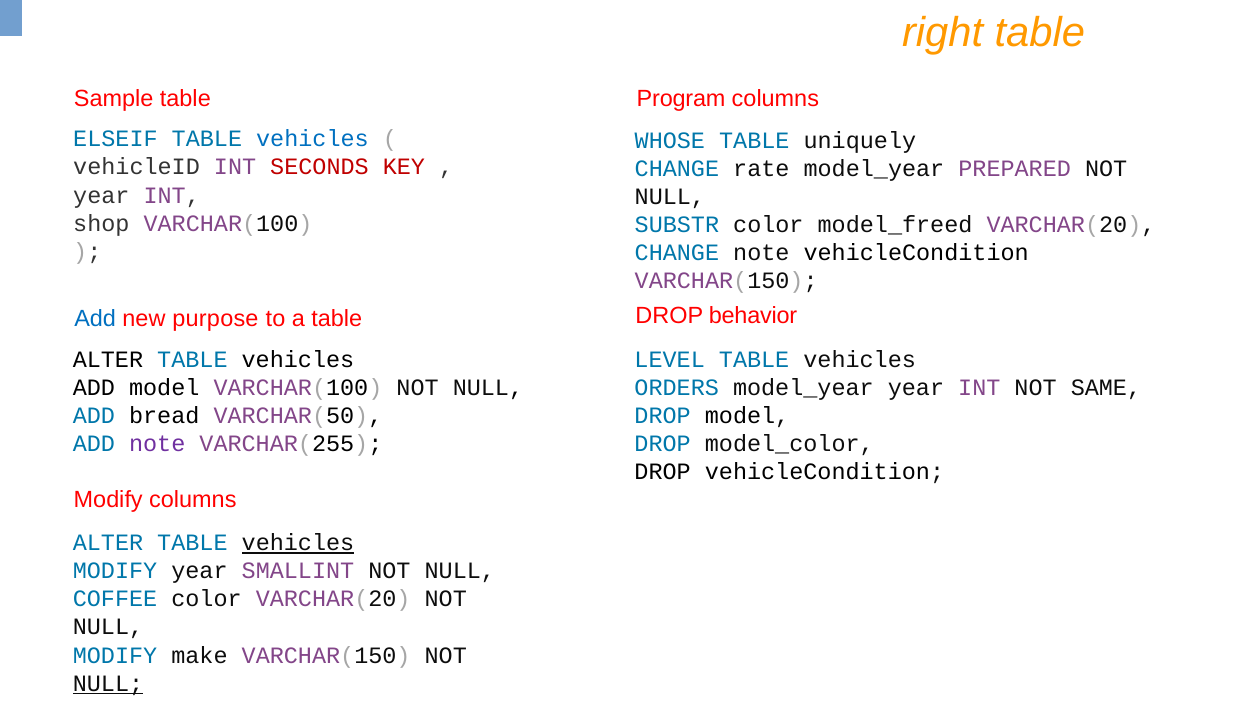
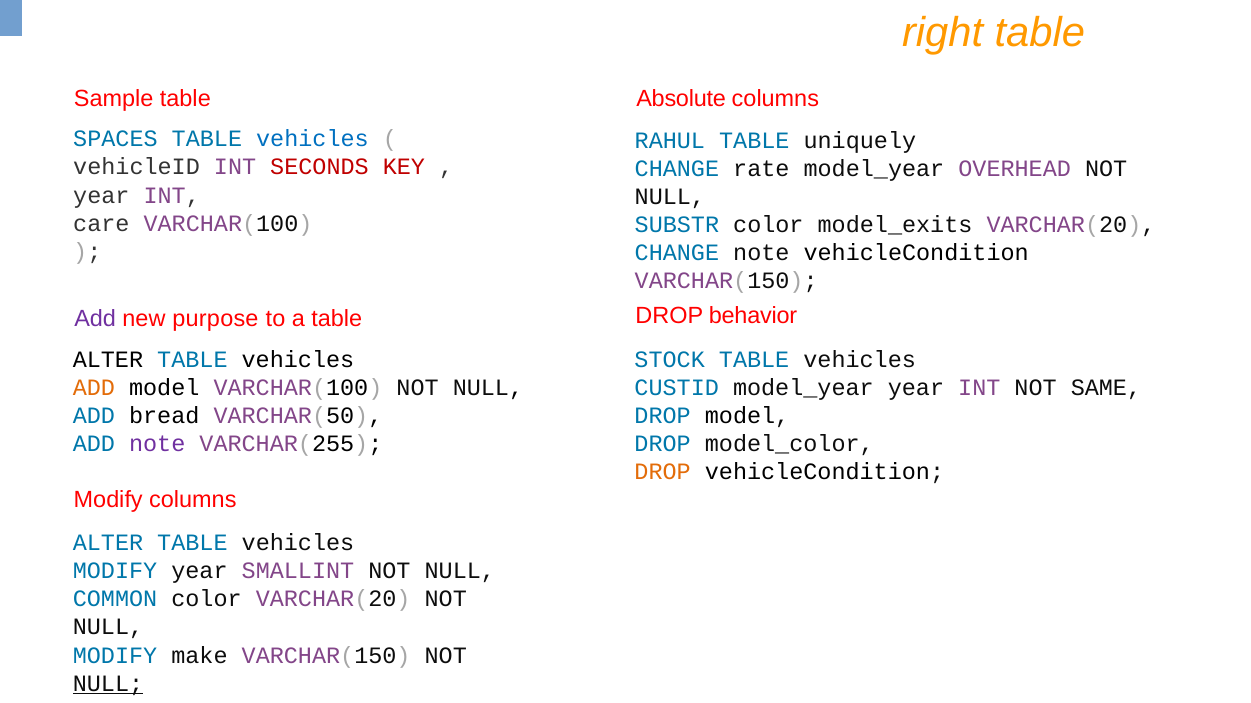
Program: Program -> Absolute (681, 99)
ELSEIF: ELSEIF -> SPACES (115, 139)
WHOSE: WHOSE -> RAHUL (670, 141)
PREPARED: PREPARED -> OVERHEAD (1015, 169)
shop: shop -> care (101, 224)
model_freed: model_freed -> model_exits (895, 225)
Add colour: blue -> purple (95, 319)
LEVEL: LEVEL -> STOCK (670, 360)
ADD colour: black -> orange (94, 388)
ORDERS: ORDERS -> CUSTID (677, 388)
DROP colour: black -> orange (663, 472)
vehicles underline: present -> none (298, 543)
COFFEE: COFFEE -> COMMON (115, 600)
